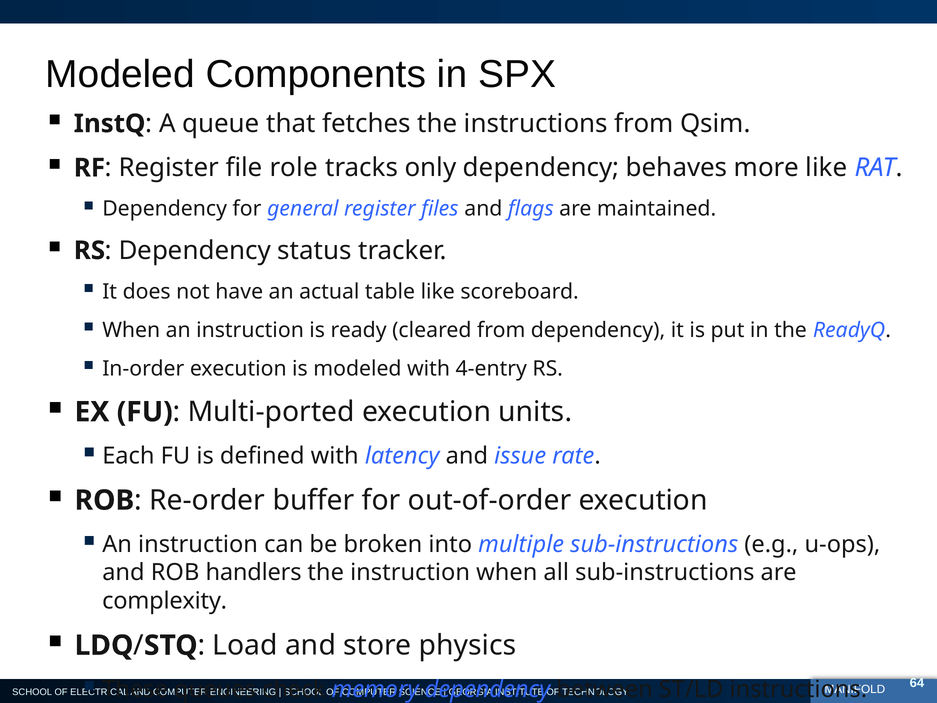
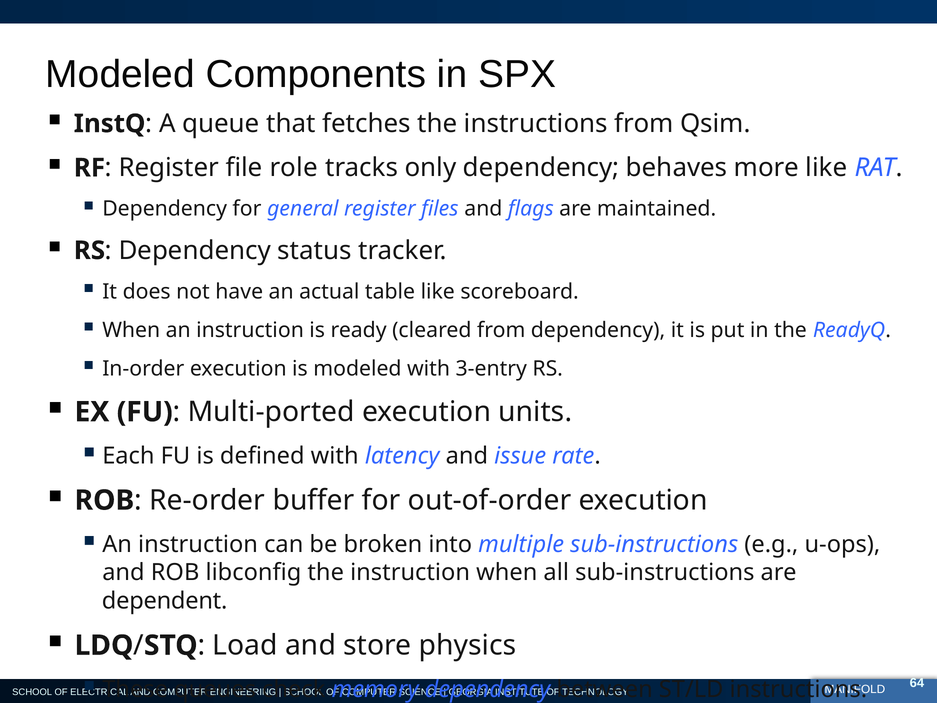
4-entry: 4-entry -> 3-entry (491, 368)
handlers: handlers -> libconfig (253, 572)
complexity: complexity -> dependent (165, 601)
